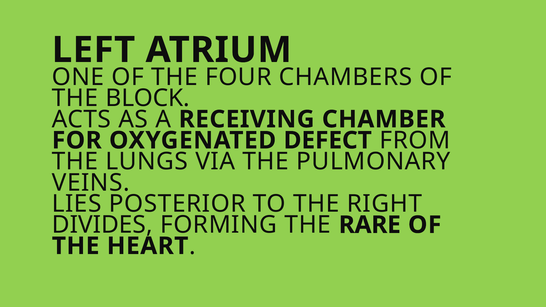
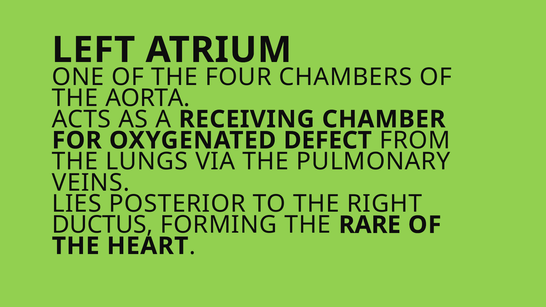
BLOCK: BLOCK -> AORTA (148, 98)
DIVIDES: DIVIDES -> DUCTUS (102, 225)
